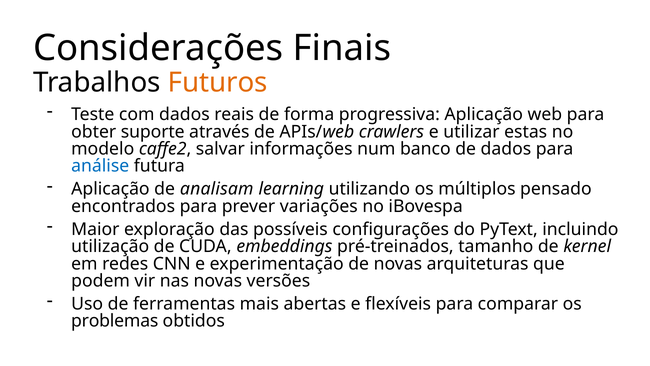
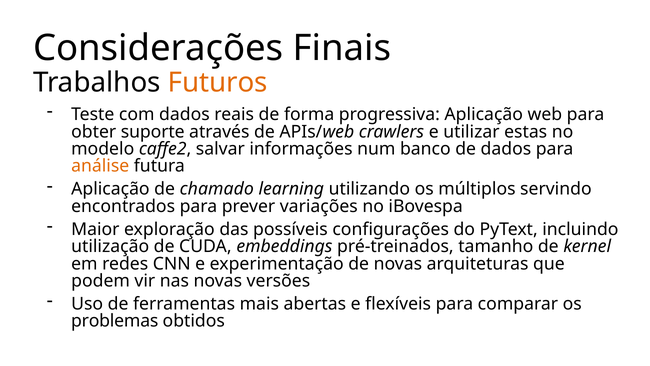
análise colour: blue -> orange (100, 166)
analisam: analisam -> chamado (217, 189)
pensado: pensado -> servindo (556, 189)
